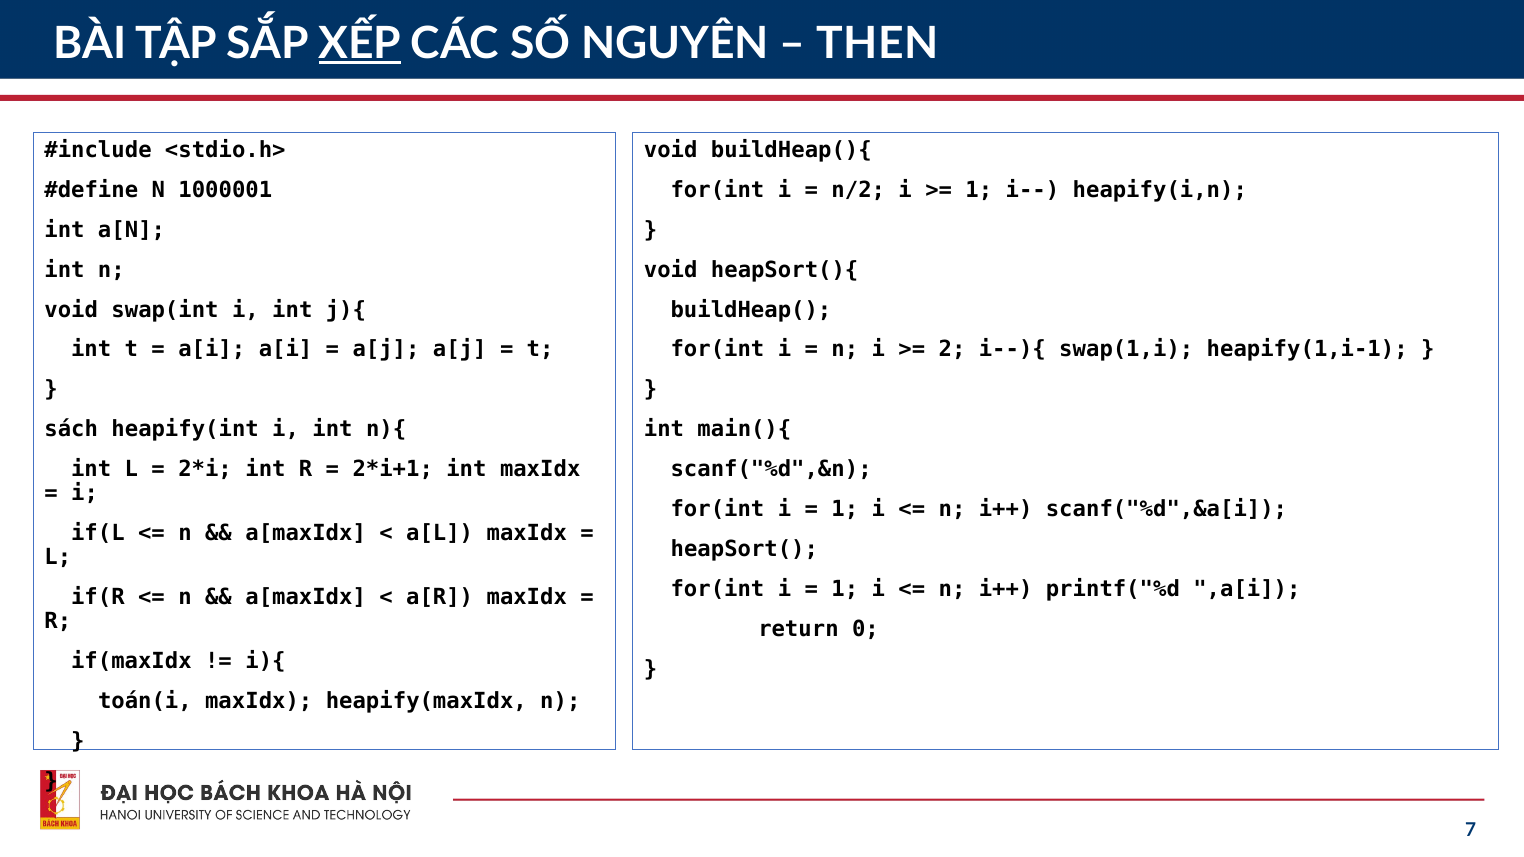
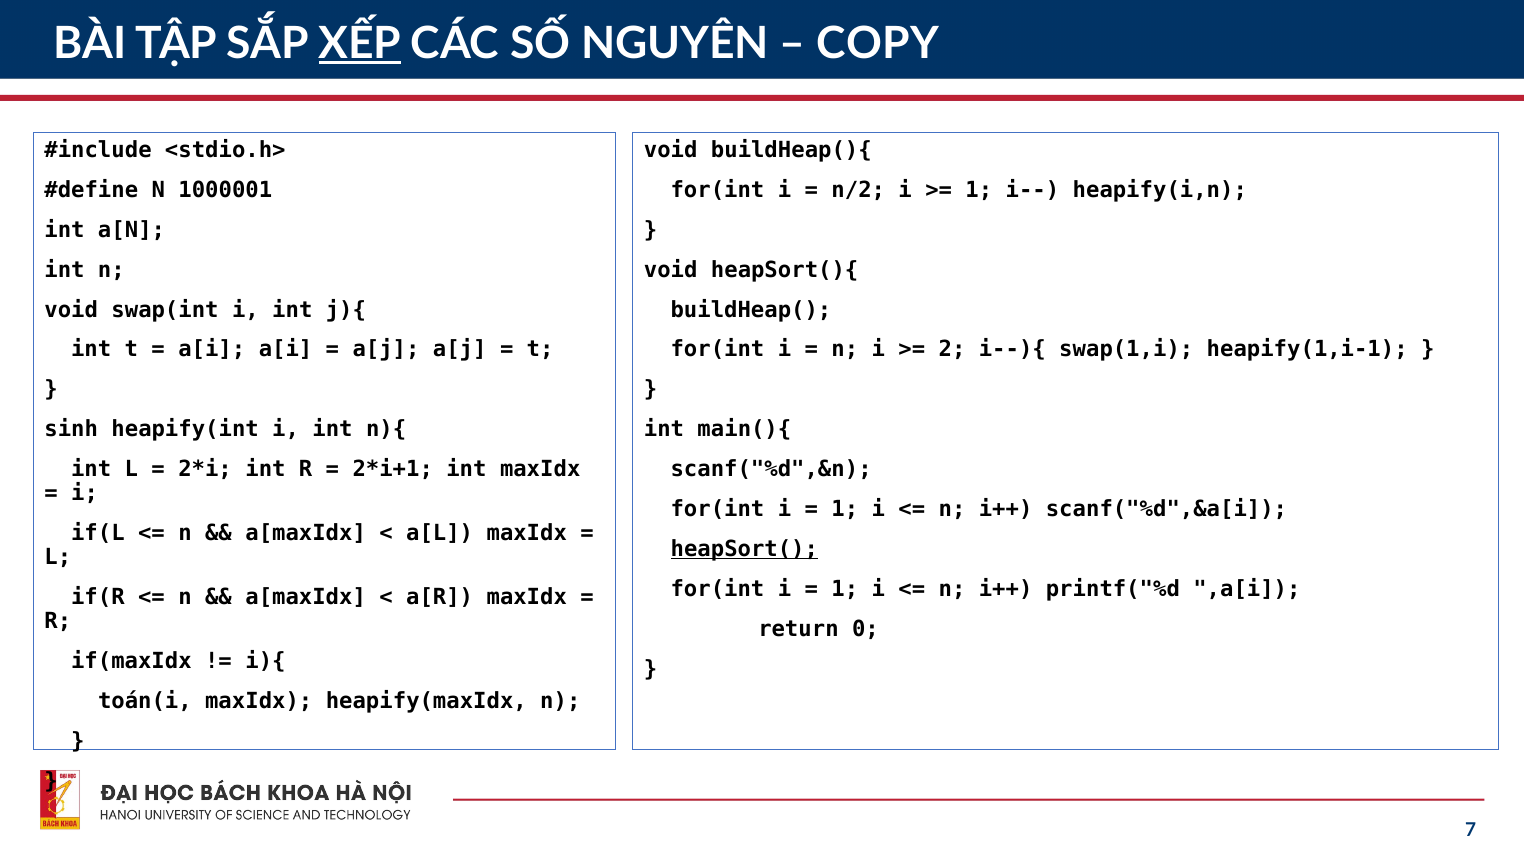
THEN: THEN -> COPY (878, 43)
sách: sách -> sinh (71, 430)
heapSort( underline: none -> present (744, 549)
